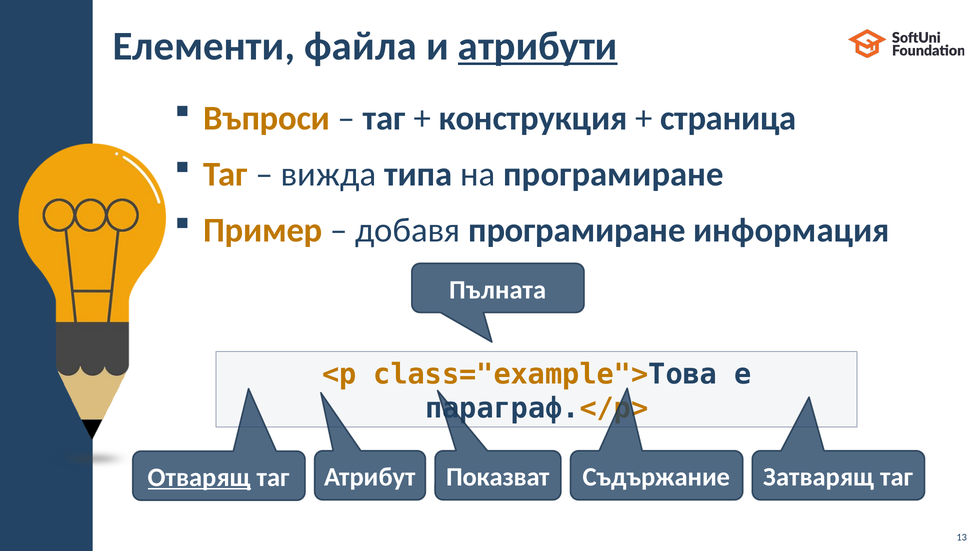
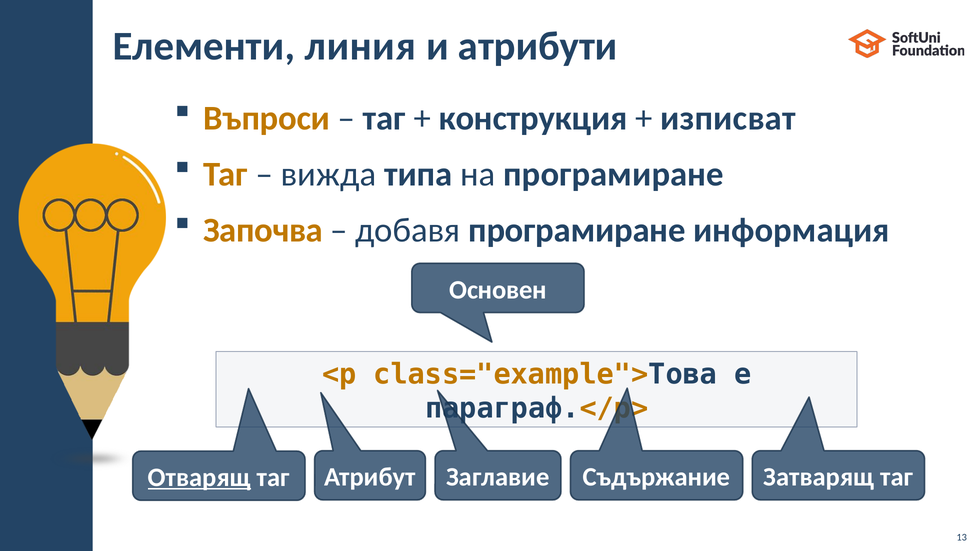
файла: файла -> линия (360, 46)
атрибути underline: present -> none (538, 46)
страница: страница -> изписват (728, 118)
Пример: Пример -> Започва (263, 230)
Пълната: Пълната -> Основен (498, 290)
Показват: Показват -> Заглавие (498, 477)
